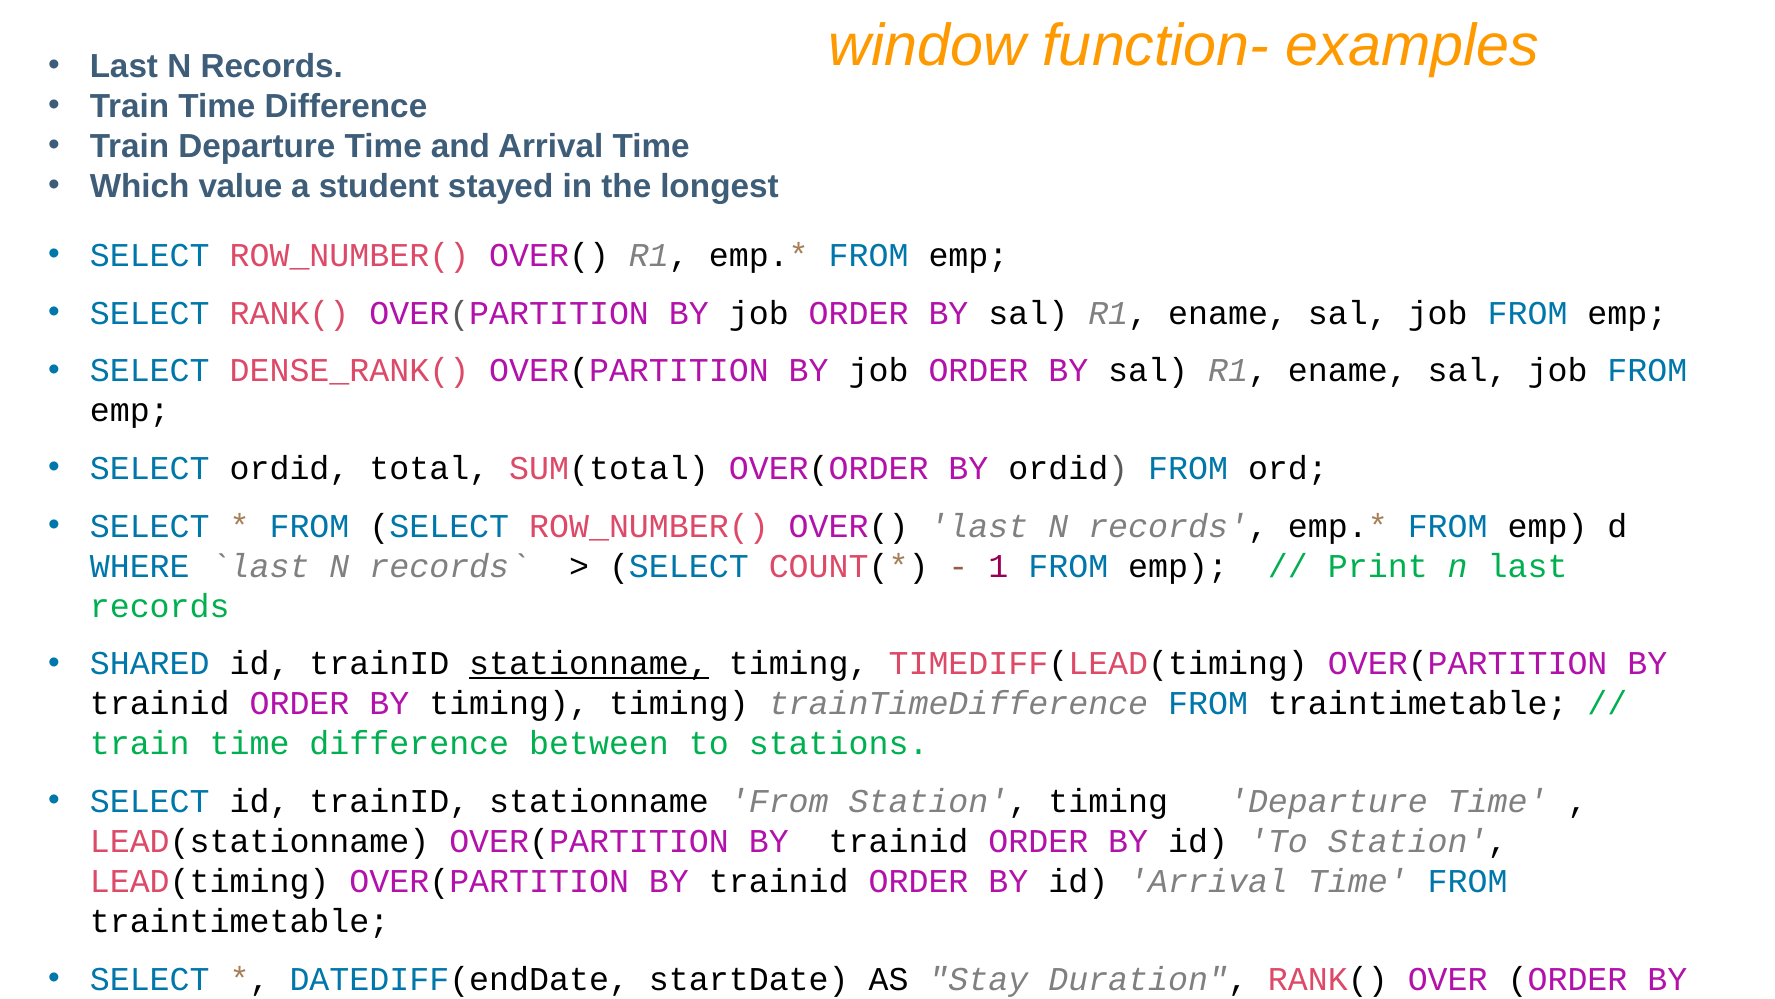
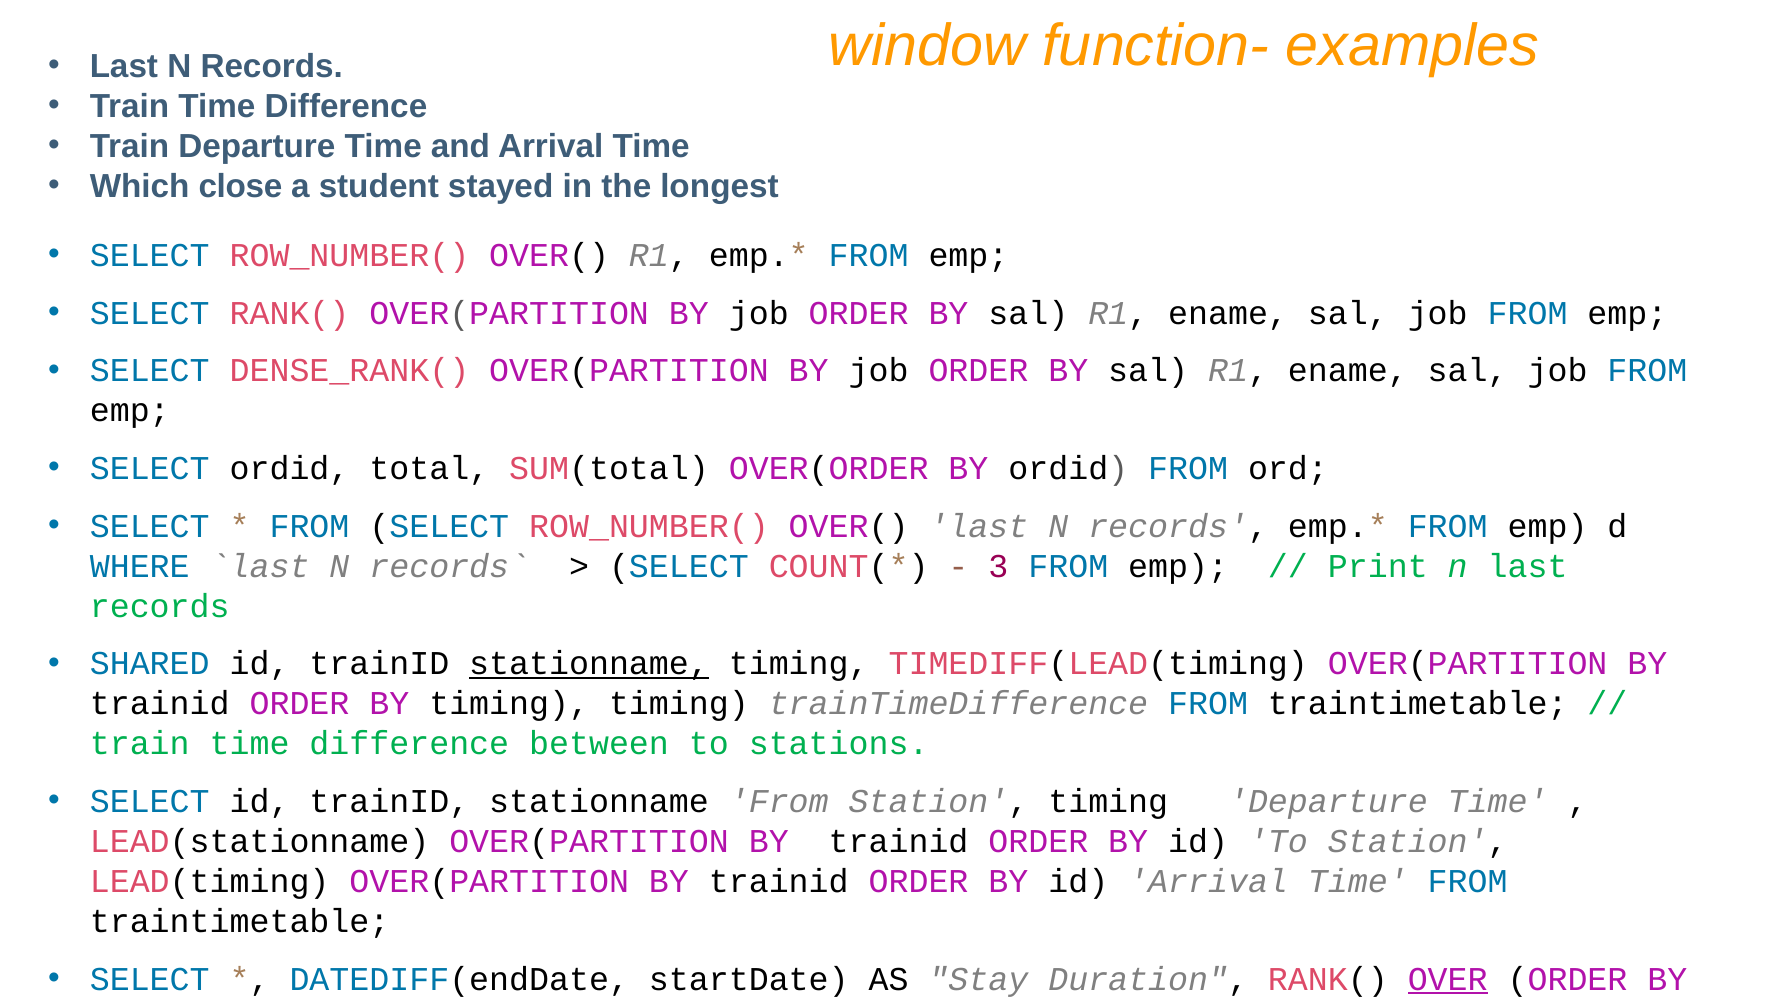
value: value -> close (240, 186)
1: 1 -> 3 (998, 566)
OVER underline: none -> present (1448, 978)
